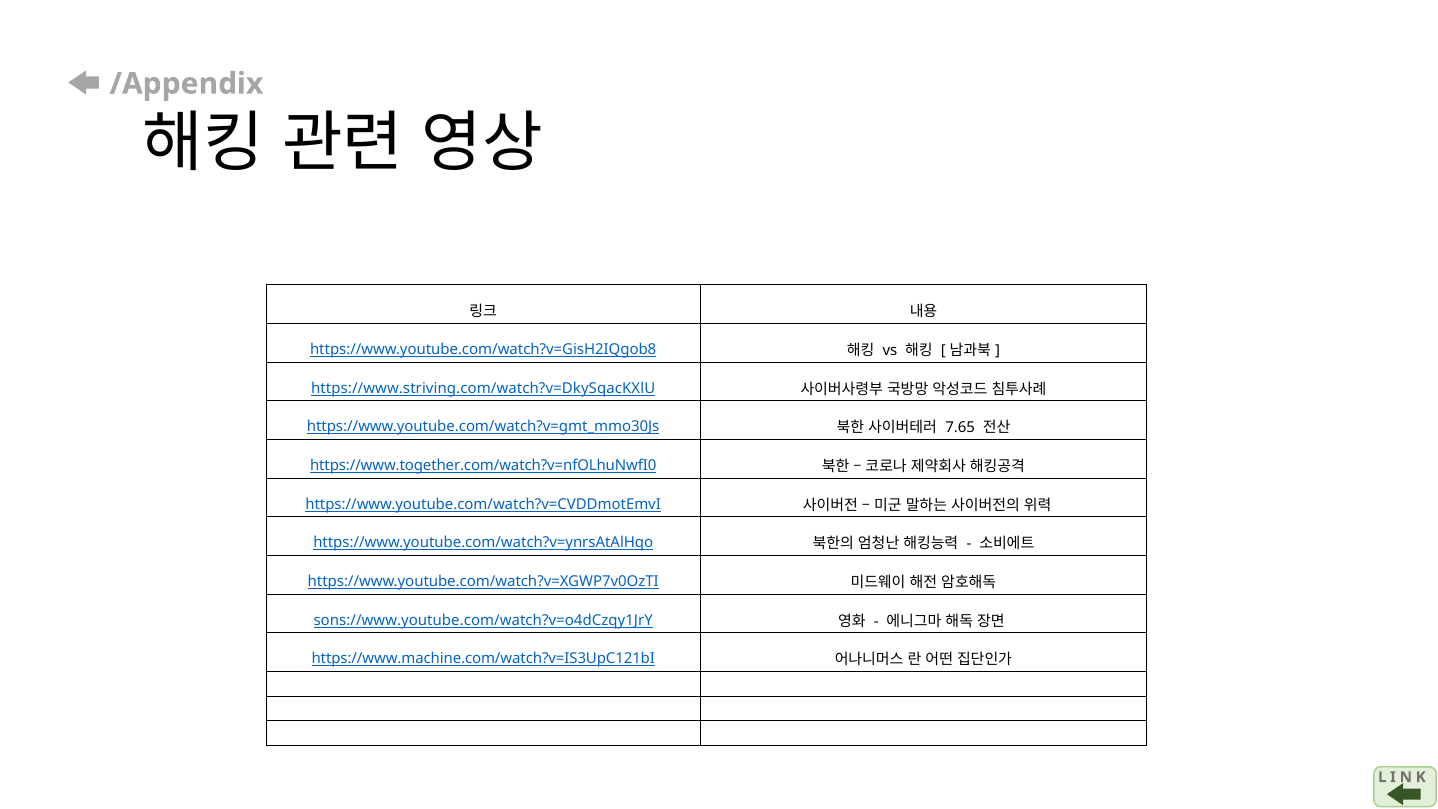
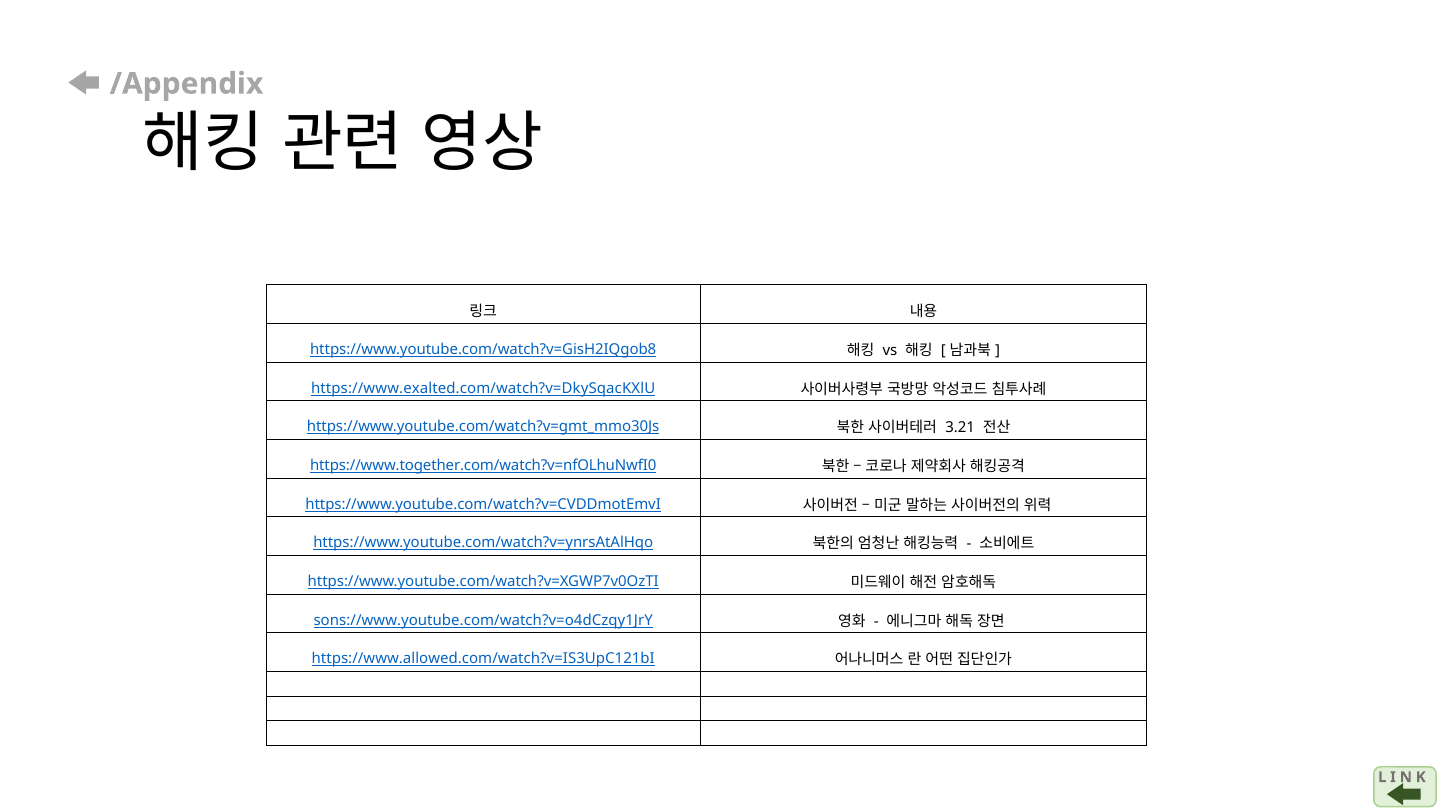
https://www.striving.com/watch?v=DkySqacKXlU: https://www.striving.com/watch?v=DkySqacKXlU -> https://www.exalted.com/watch?v=DkySqacKXlU (483, 388)
7.65: 7.65 -> 3.21 (960, 428)
https://www.machine.com/watch?v=IS3UpC121bI: https://www.machine.com/watch?v=IS3UpC121bI -> https://www.allowed.com/watch?v=IS3UpC121bI (483, 659)
